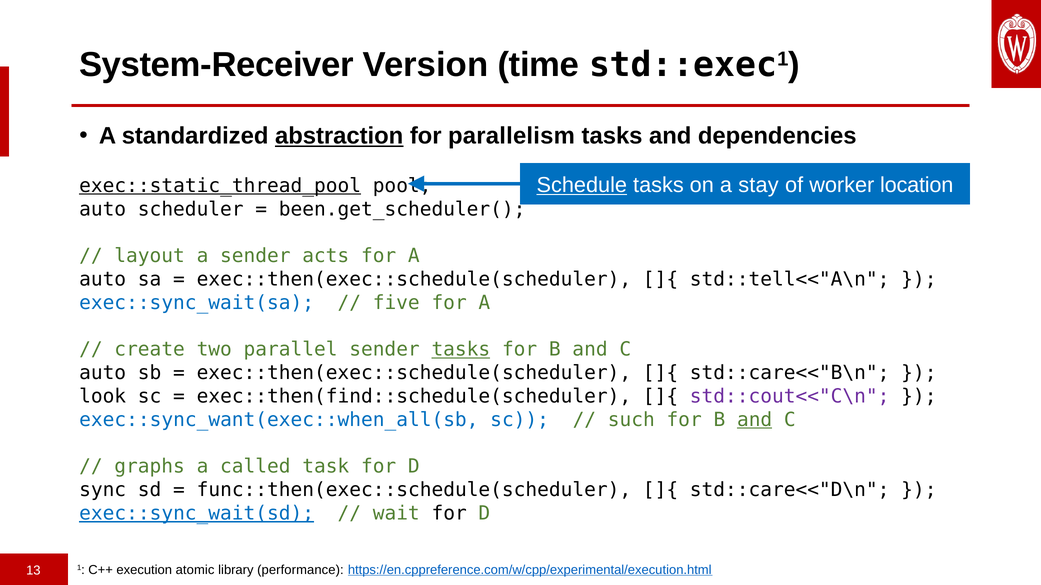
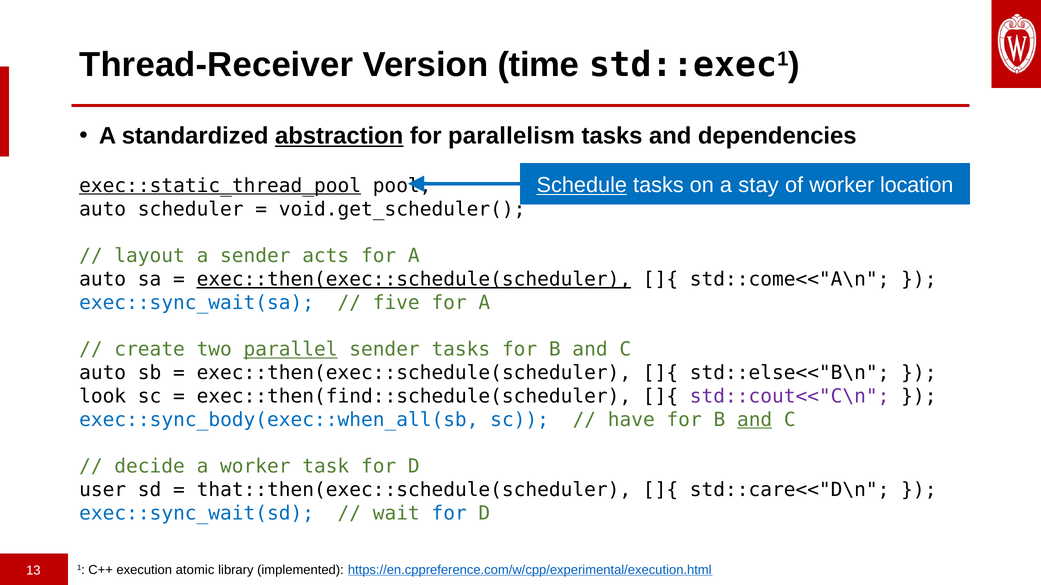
System-Receiver: System-Receiver -> Thread-Receiver (216, 65)
been.get_scheduler(: been.get_scheduler( -> void.get_scheduler( (402, 209)
exec::then(exec::schedule(scheduler underline: none -> present (414, 280)
std::tell<<"A\n: std::tell<<"A\n -> std::come<<"A\n (790, 280)
parallel underline: none -> present (291, 350)
tasks underline: present -> none (461, 350)
std::care<<"B\n: std::care<<"B\n -> std::else<<"B\n (790, 373)
exec::sync_want(exec::when_all(sb: exec::sync_want(exec::when_all(sb -> exec::sync_body(exec::when_all(sb (279, 420)
such: such -> have (631, 420)
graphs: graphs -> decide (150, 467)
a called: called -> worker (255, 467)
sync: sync -> user (103, 490)
func::then(exec::schedule(scheduler: func::then(exec::schedule(scheduler -> that::then(exec::schedule(scheduler (414, 490)
exec::sync_wait(sd underline: present -> none (197, 514)
for colour: black -> blue (449, 514)
performance: performance -> implemented (300, 570)
